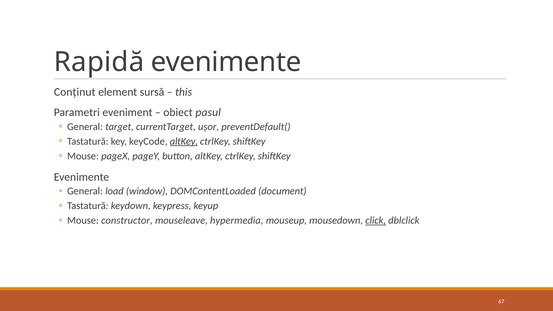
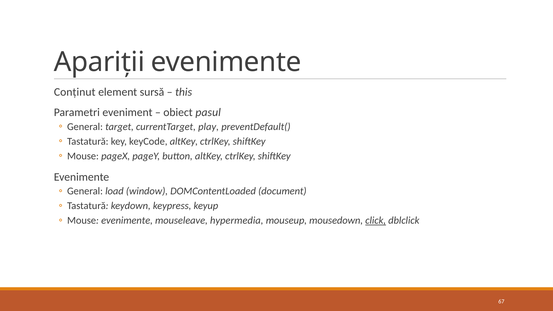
Rapidă: Rapidă -> Apariții (99, 62)
ușor: ușor -> play (209, 127)
altKey underline: present -> none (184, 141)
Mouse constructor: constructor -> evenimente (127, 220)
